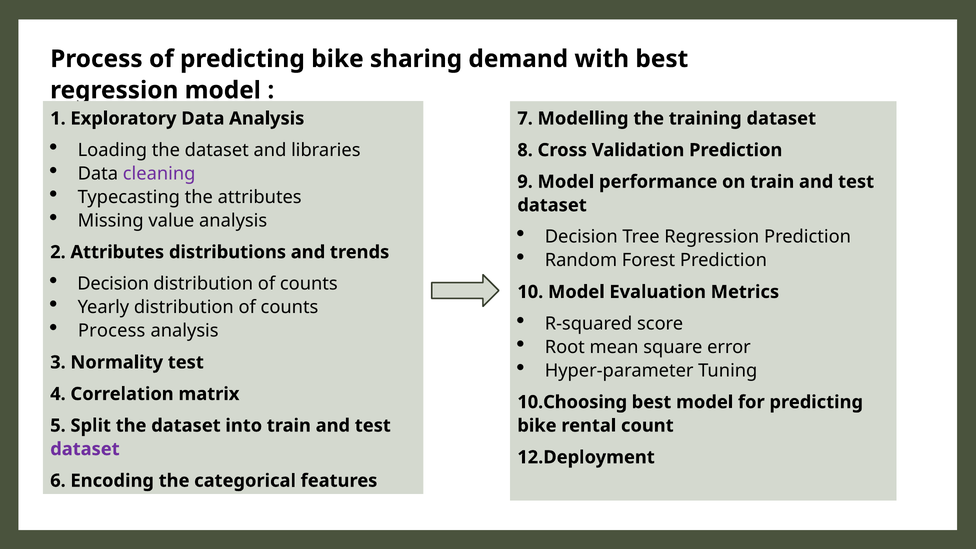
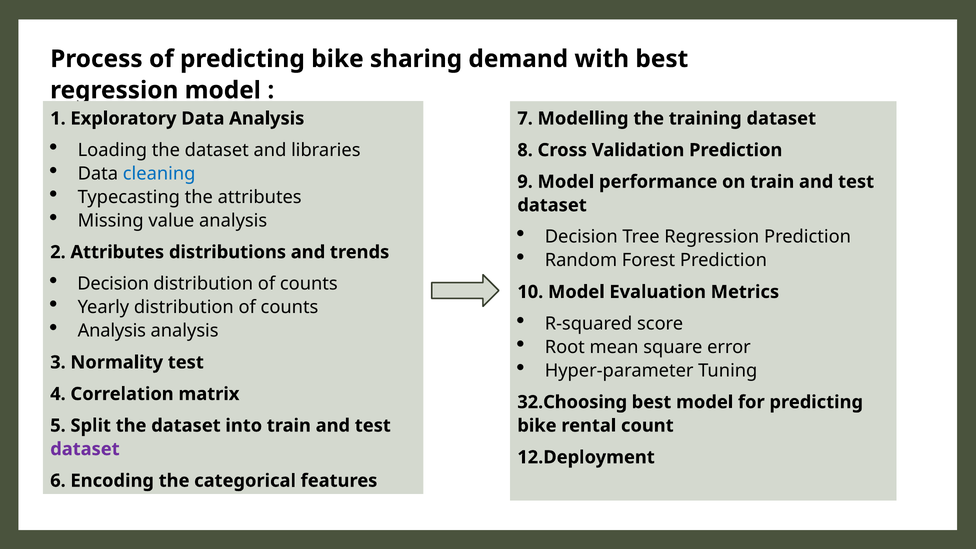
cleaning colour: purple -> blue (159, 174)
Process: Process -> Analysis (112, 331)
10.Choosing: 10.Choosing -> 32.Choosing (572, 402)
